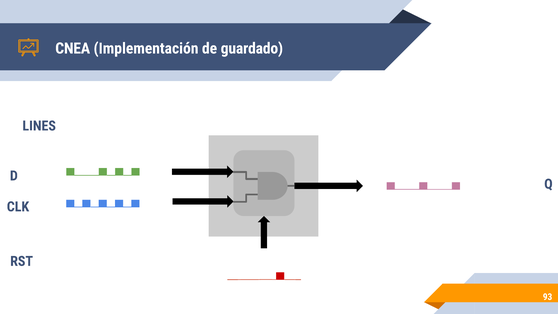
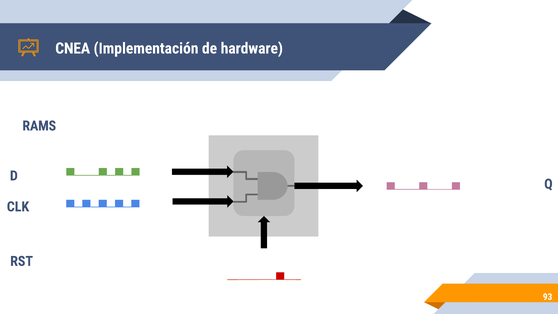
guardado: guardado -> hardware (252, 48)
LINES: LINES -> RAMS (39, 126)
